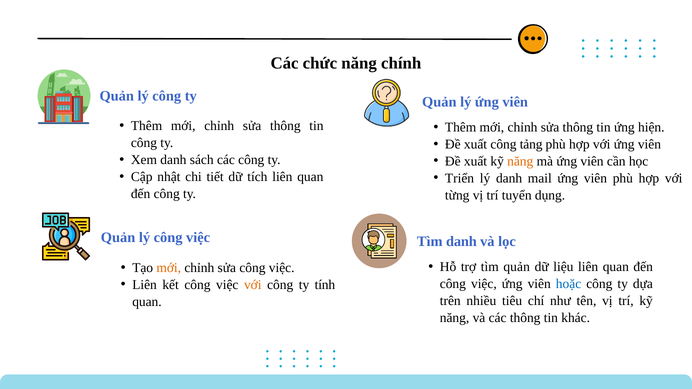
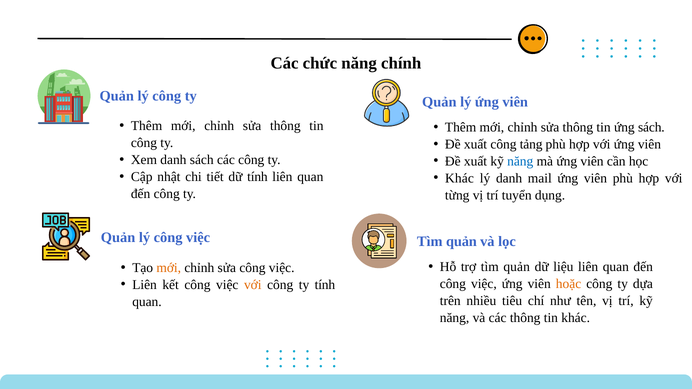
ứng hiện: hiện -> sách (651, 127)
năng colour: orange -> blue (520, 161)
dữ tích: tích -> tính (257, 177)
Triển: Triển -> Khác (459, 178)
danh: danh -> quản (461, 242)
hoặc colour: blue -> orange (569, 284)
